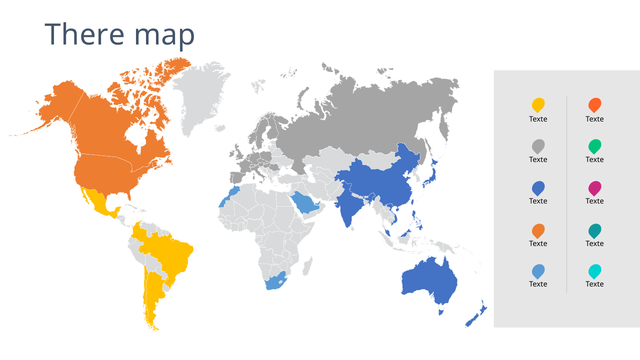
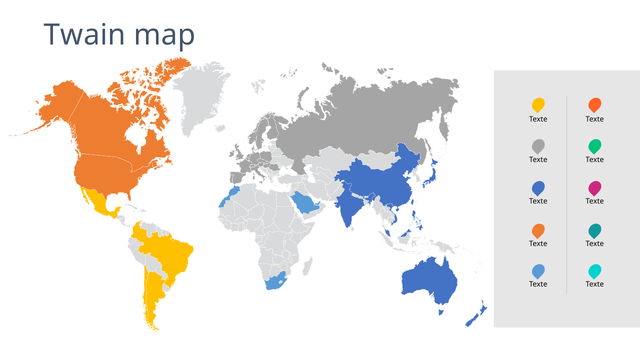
There: There -> Twain (85, 35)
